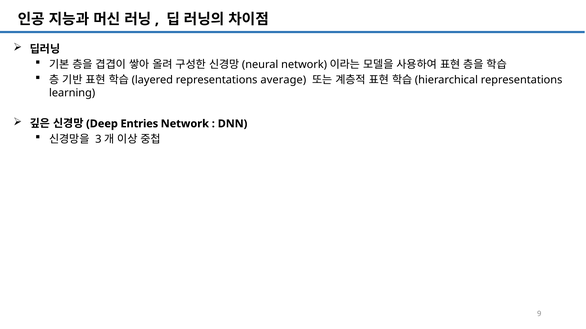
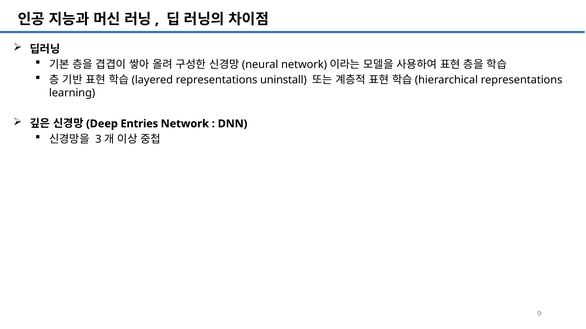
average: average -> uninstall (283, 80)
